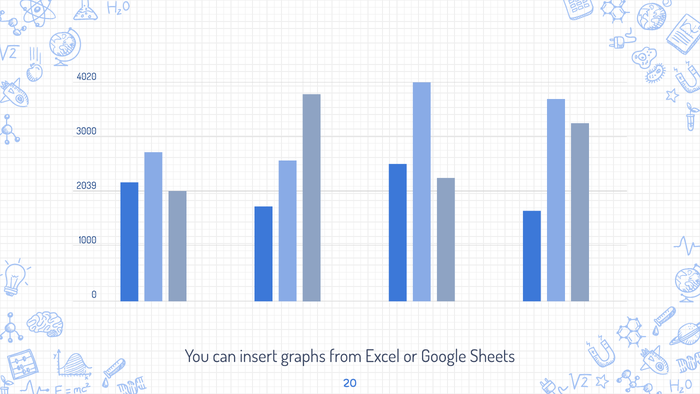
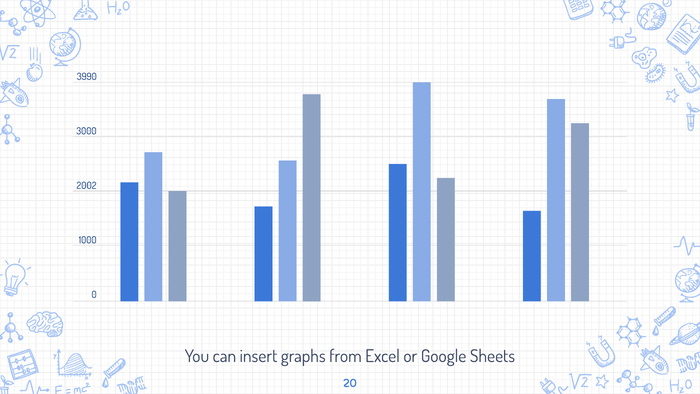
4020: 4020 -> 3990 (87, 77)
2039: 2039 -> 2002 (86, 186)
